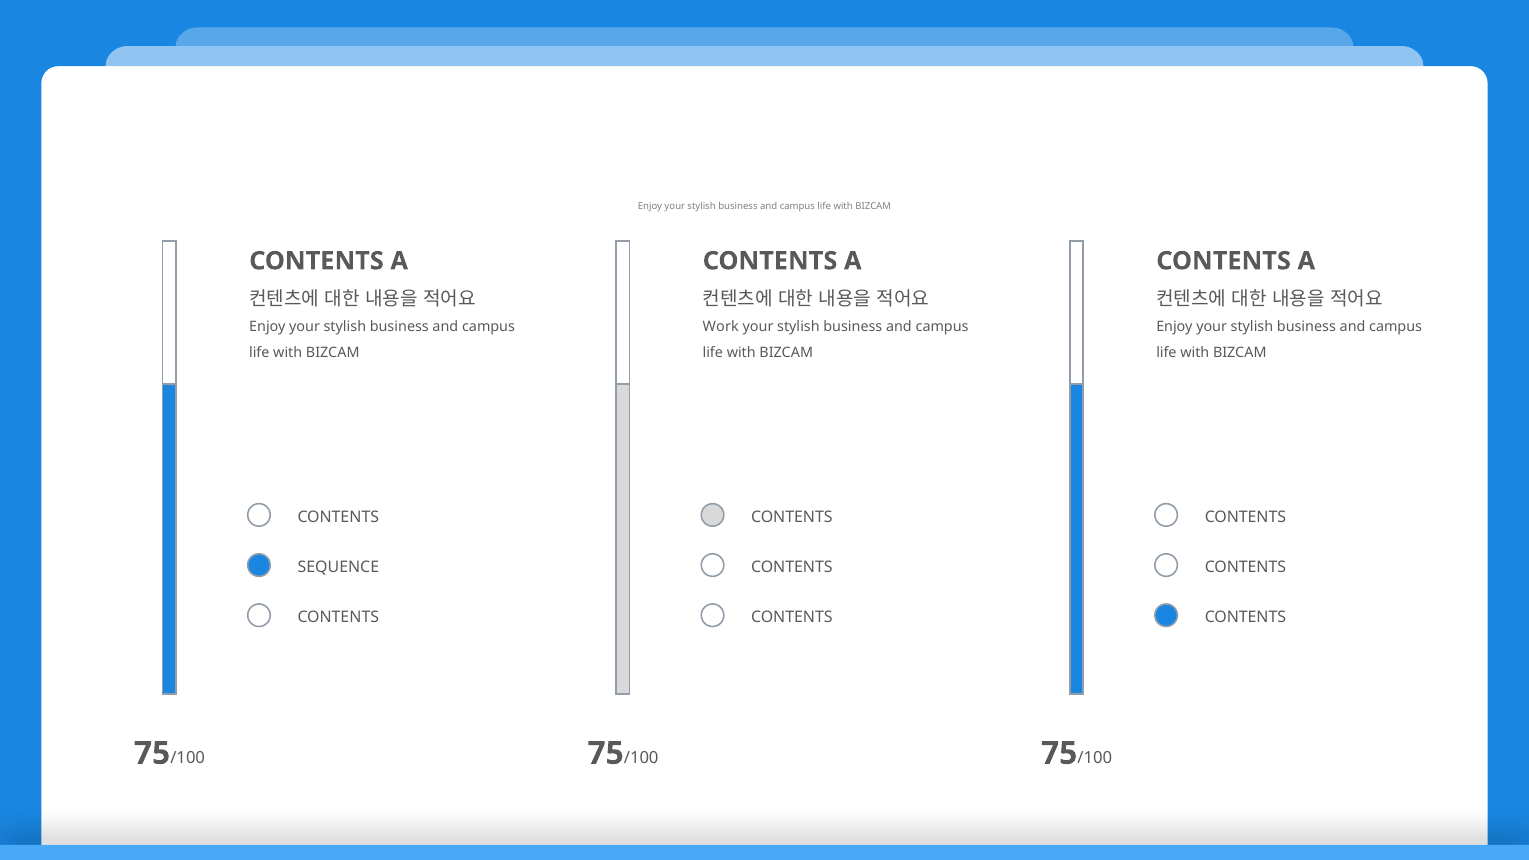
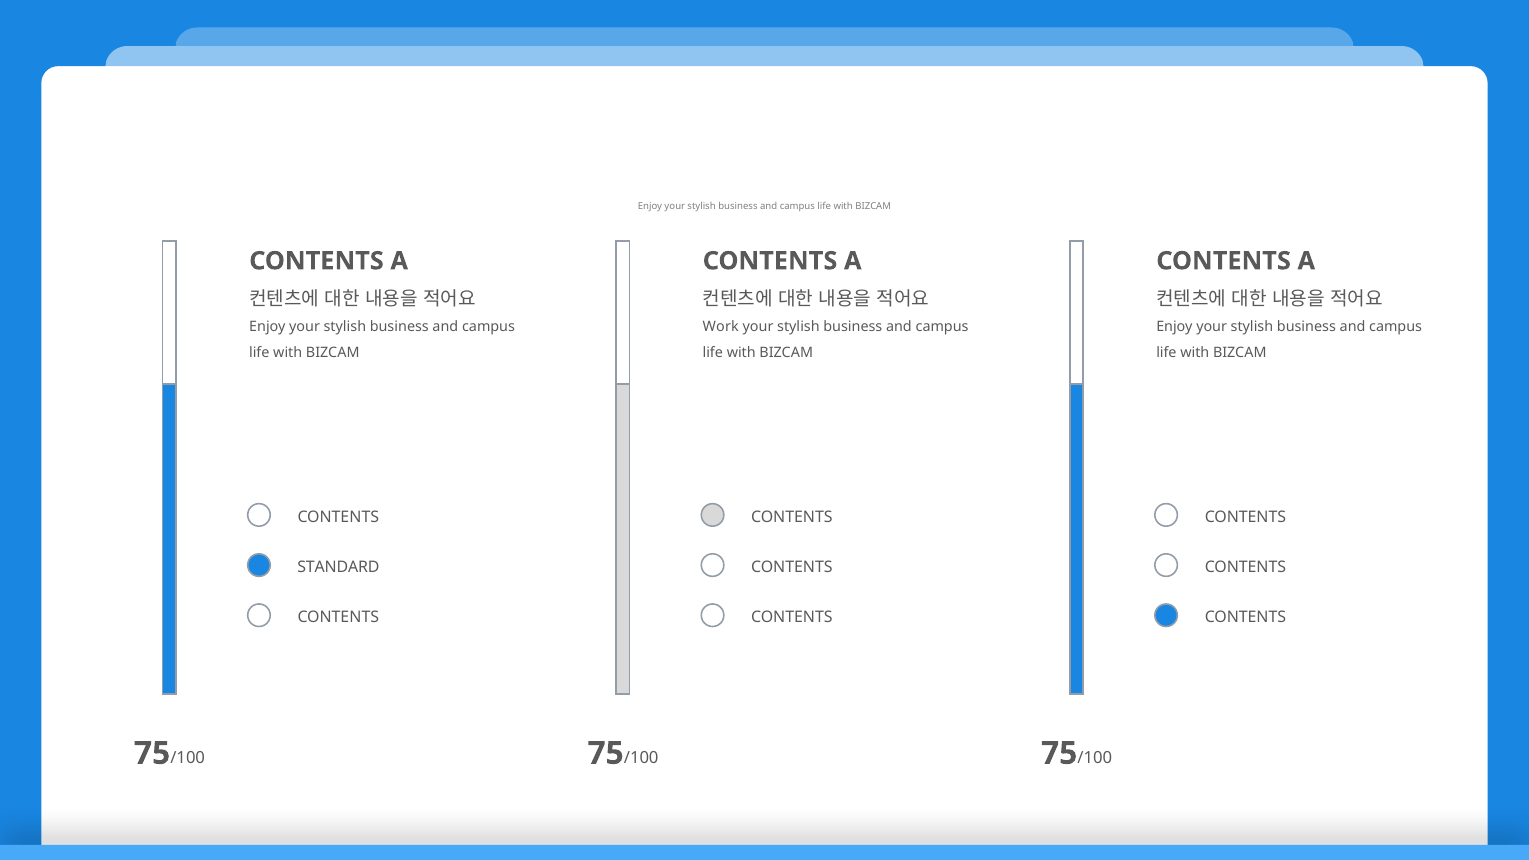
SEQUENCE: SEQUENCE -> STANDARD (338, 567)
